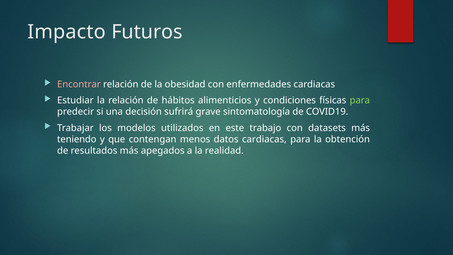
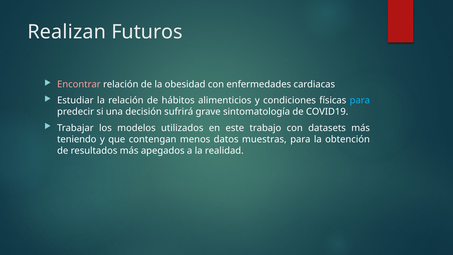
Impacto: Impacto -> Realizan (67, 32)
para colour: light green -> light blue (360, 100)
datos cardiacas: cardiacas -> muestras (264, 139)
